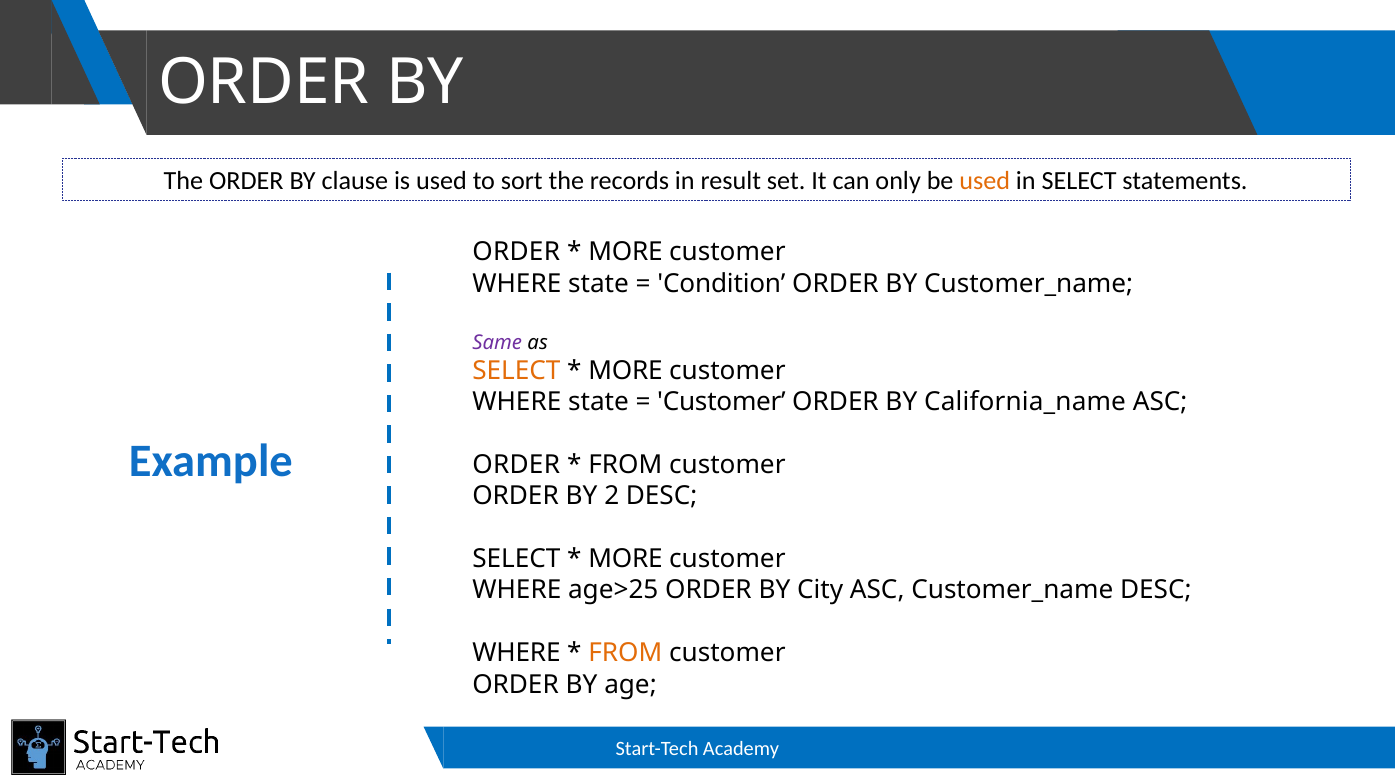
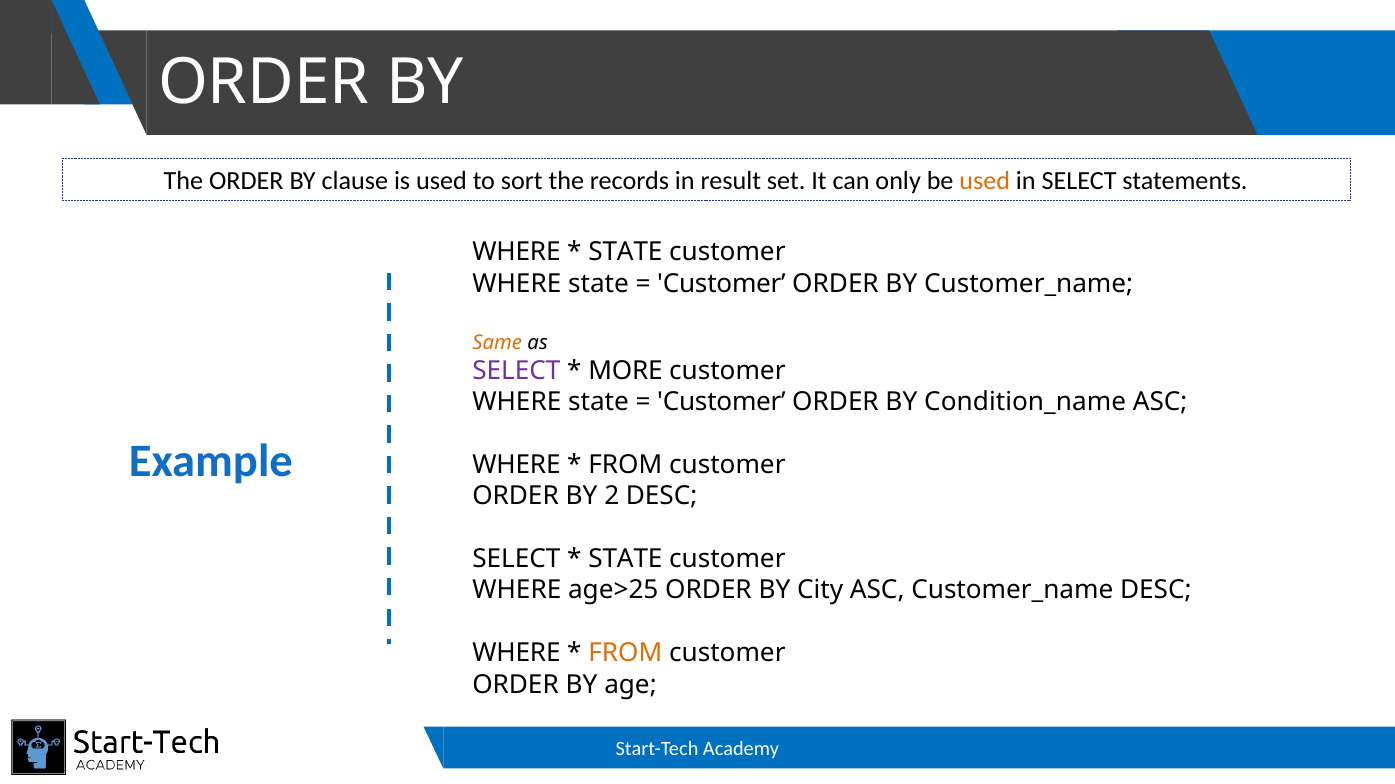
ORDER: ORDER -> WHERE (516, 253)
MORE: MORE -> STATE (625, 253)
Condition: Condition -> Customer (722, 284)
Same colour: purple -> orange (497, 343)
SELECT colour: orange -> purple (516, 371)
California_name: California_name -> Condition_name (1025, 403)
ORDER: ORDER -> WHERE (516, 465)
MORE: MORE -> STATE (625, 559)
